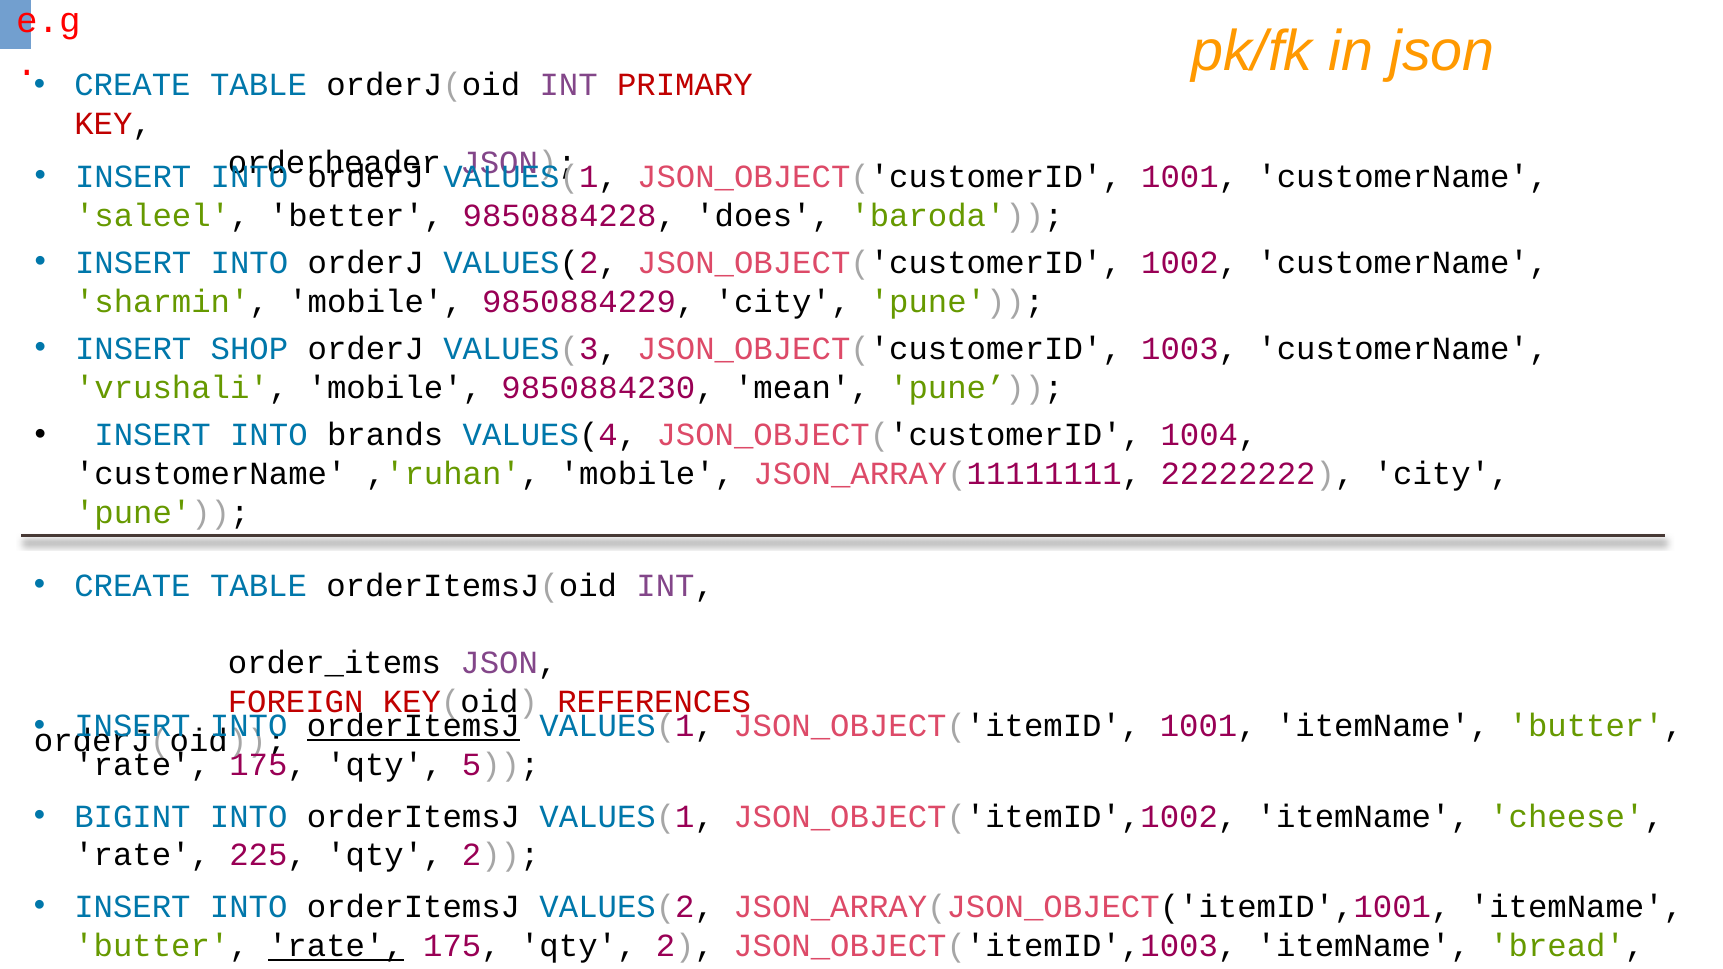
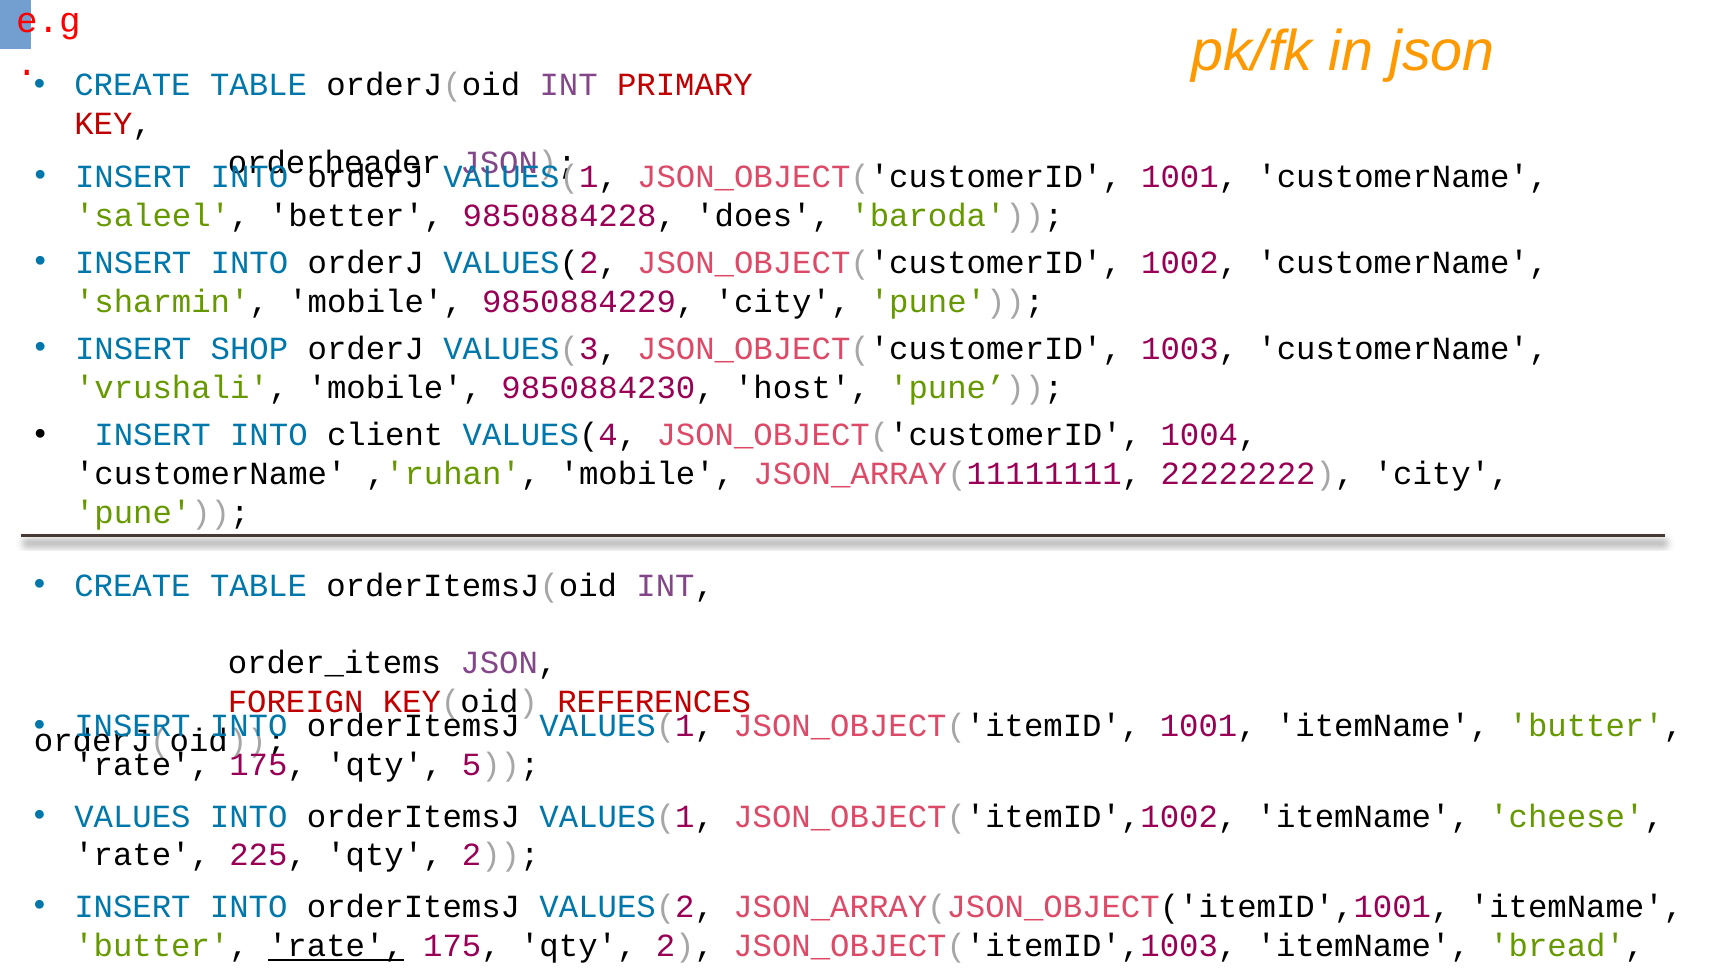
mean: mean -> host (802, 388)
brands: brands -> client (385, 435)
orderItemsJ underline: present -> none (413, 726)
BIGINT: BIGINT -> VALUES (132, 817)
